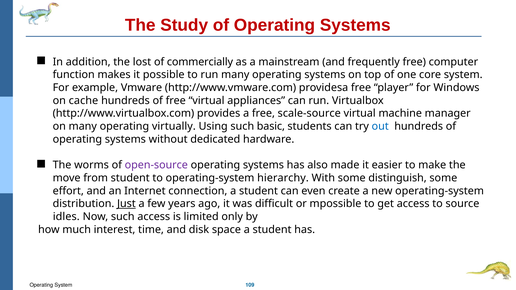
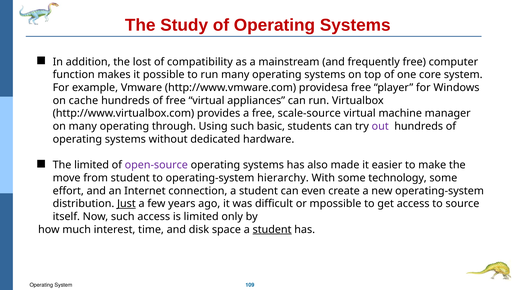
commercially: commercially -> compatibility (200, 62)
virtually: virtually -> through (174, 126)
out colour: blue -> purple (380, 126)
The worms: worms -> limited (92, 165)
distinguish: distinguish -> technology (398, 178)
idles: idles -> itself (66, 217)
student underline: none -> present (272, 230)
